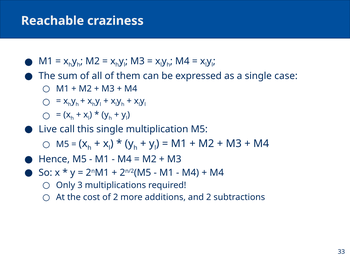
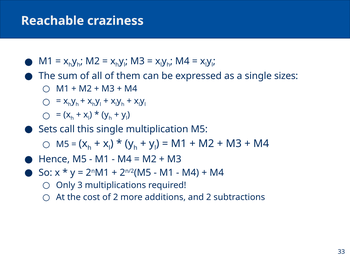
case: case -> sizes (286, 76)
Live: Live -> Sets (48, 129)
